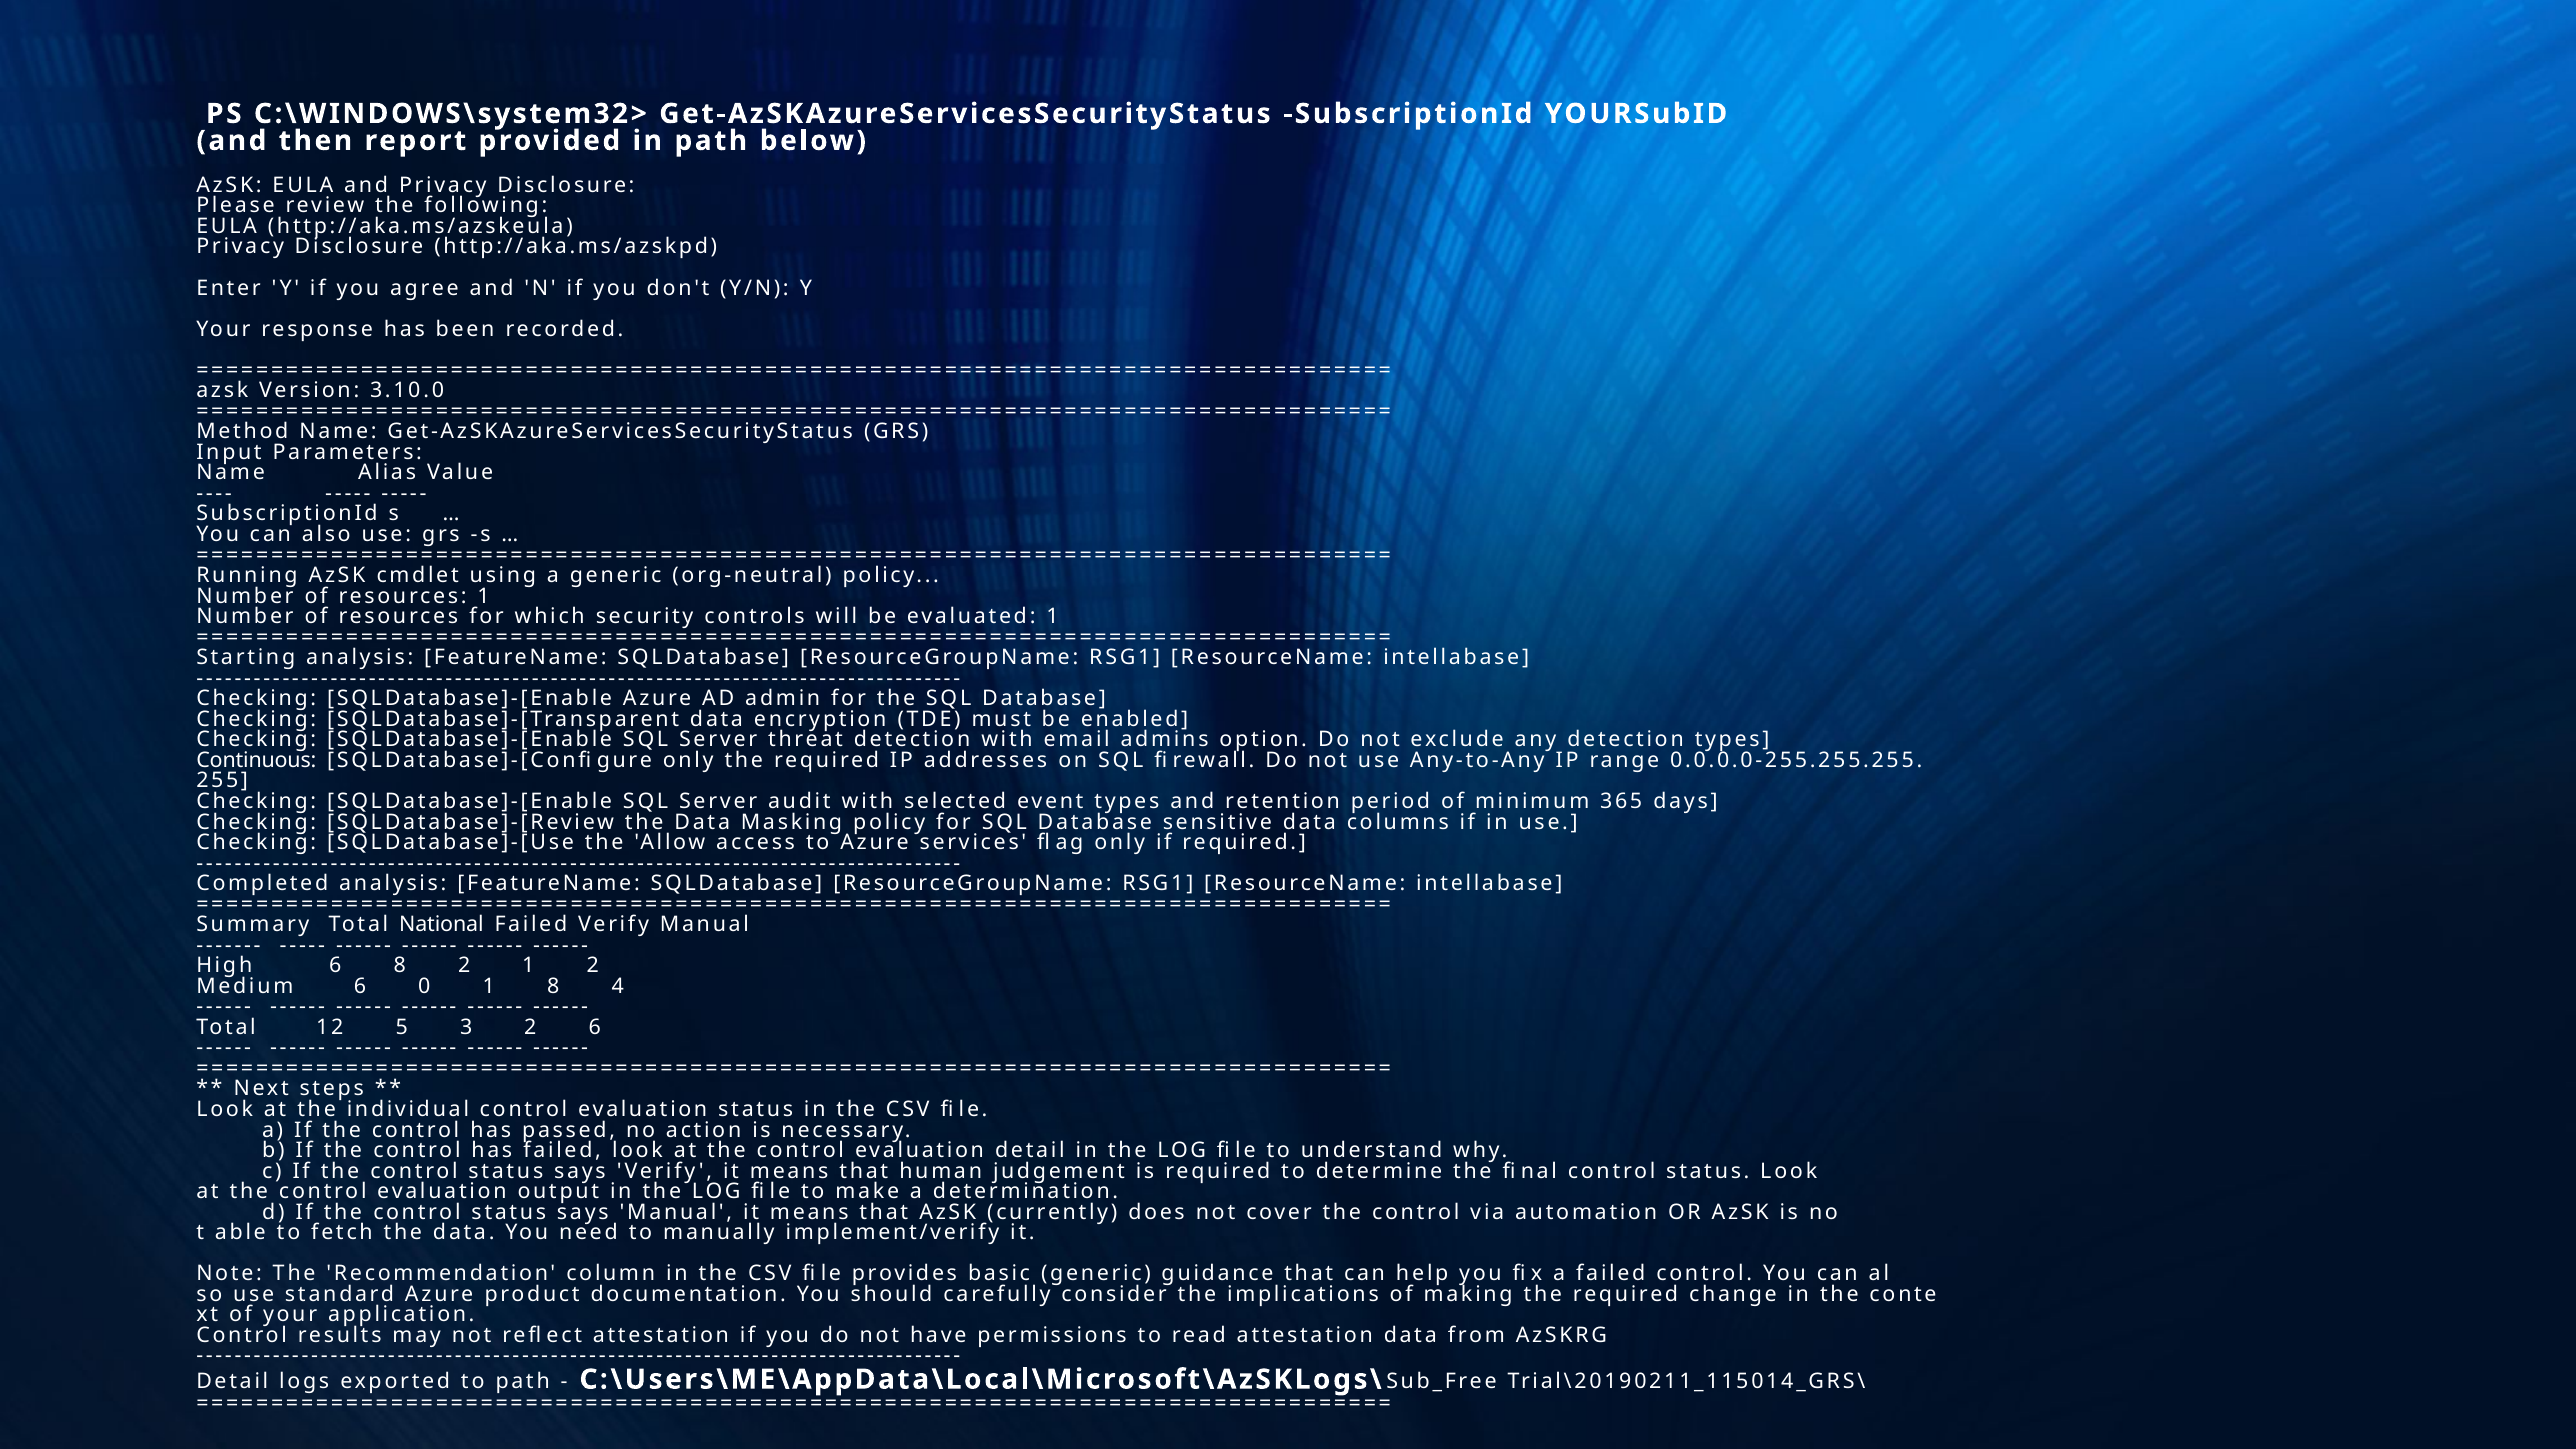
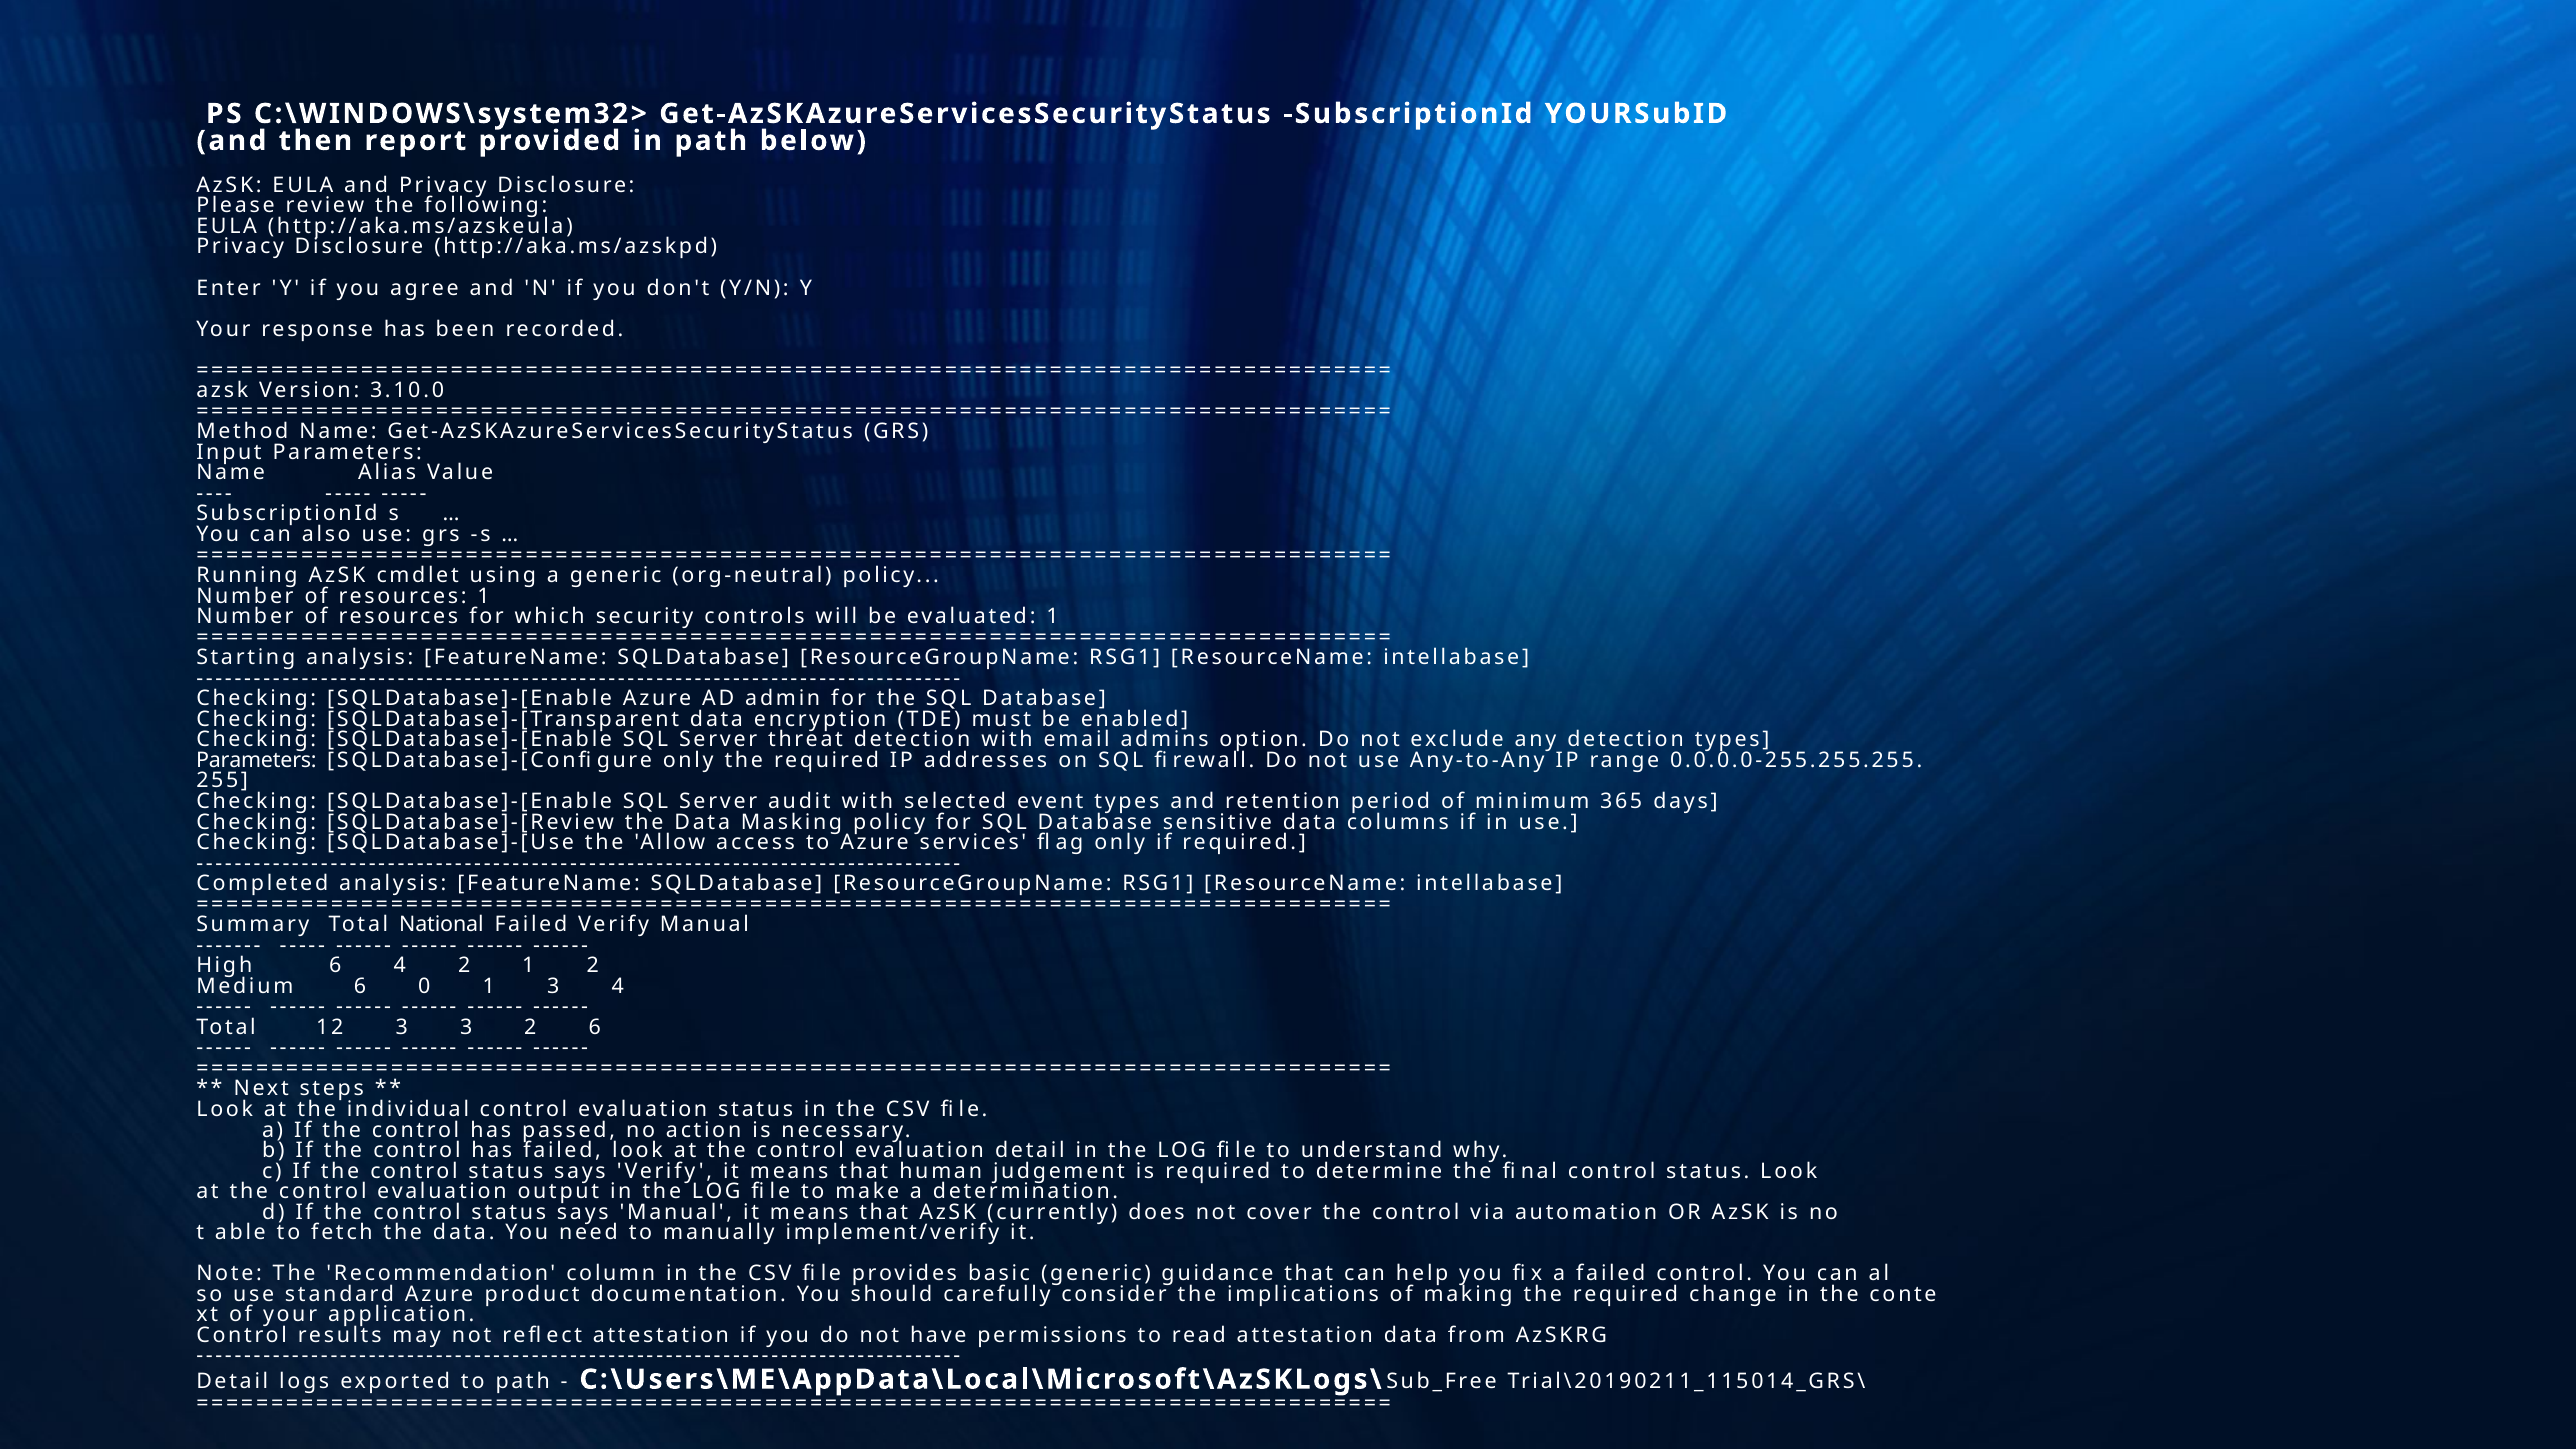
Continuous: Continuous -> Parameters (256, 761)
6 8: 8 -> 4 (400, 966)
1 8: 8 -> 3 (553, 986)
12 5: 5 -> 3 (402, 1028)
